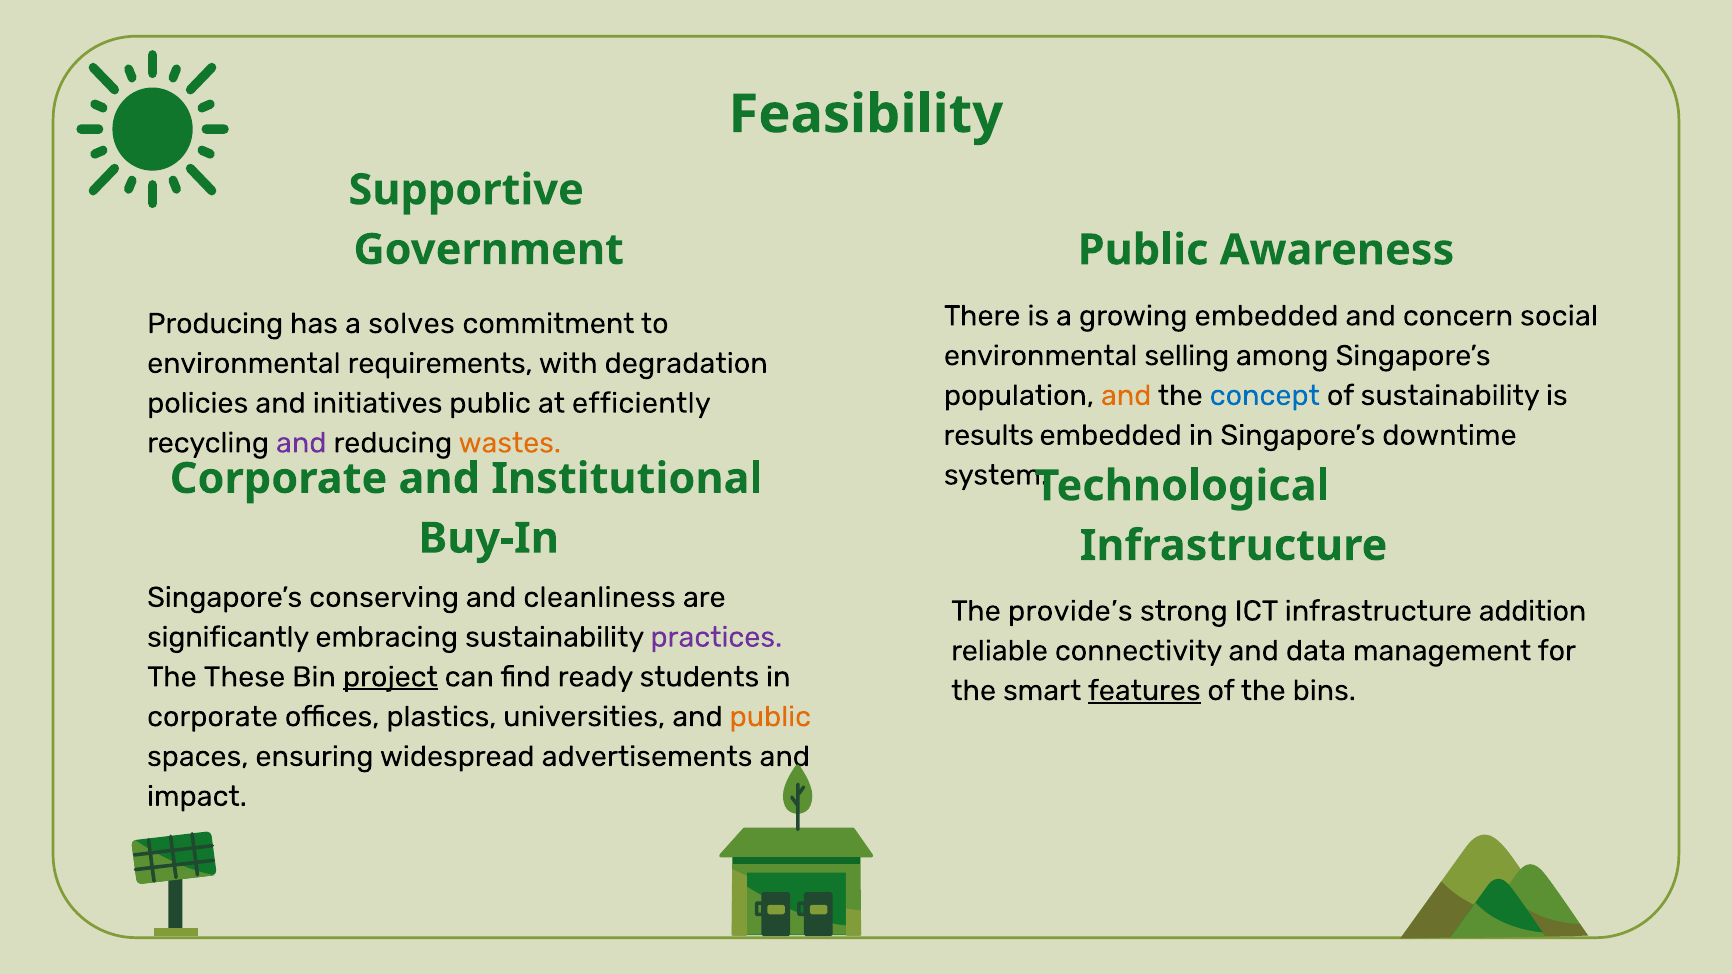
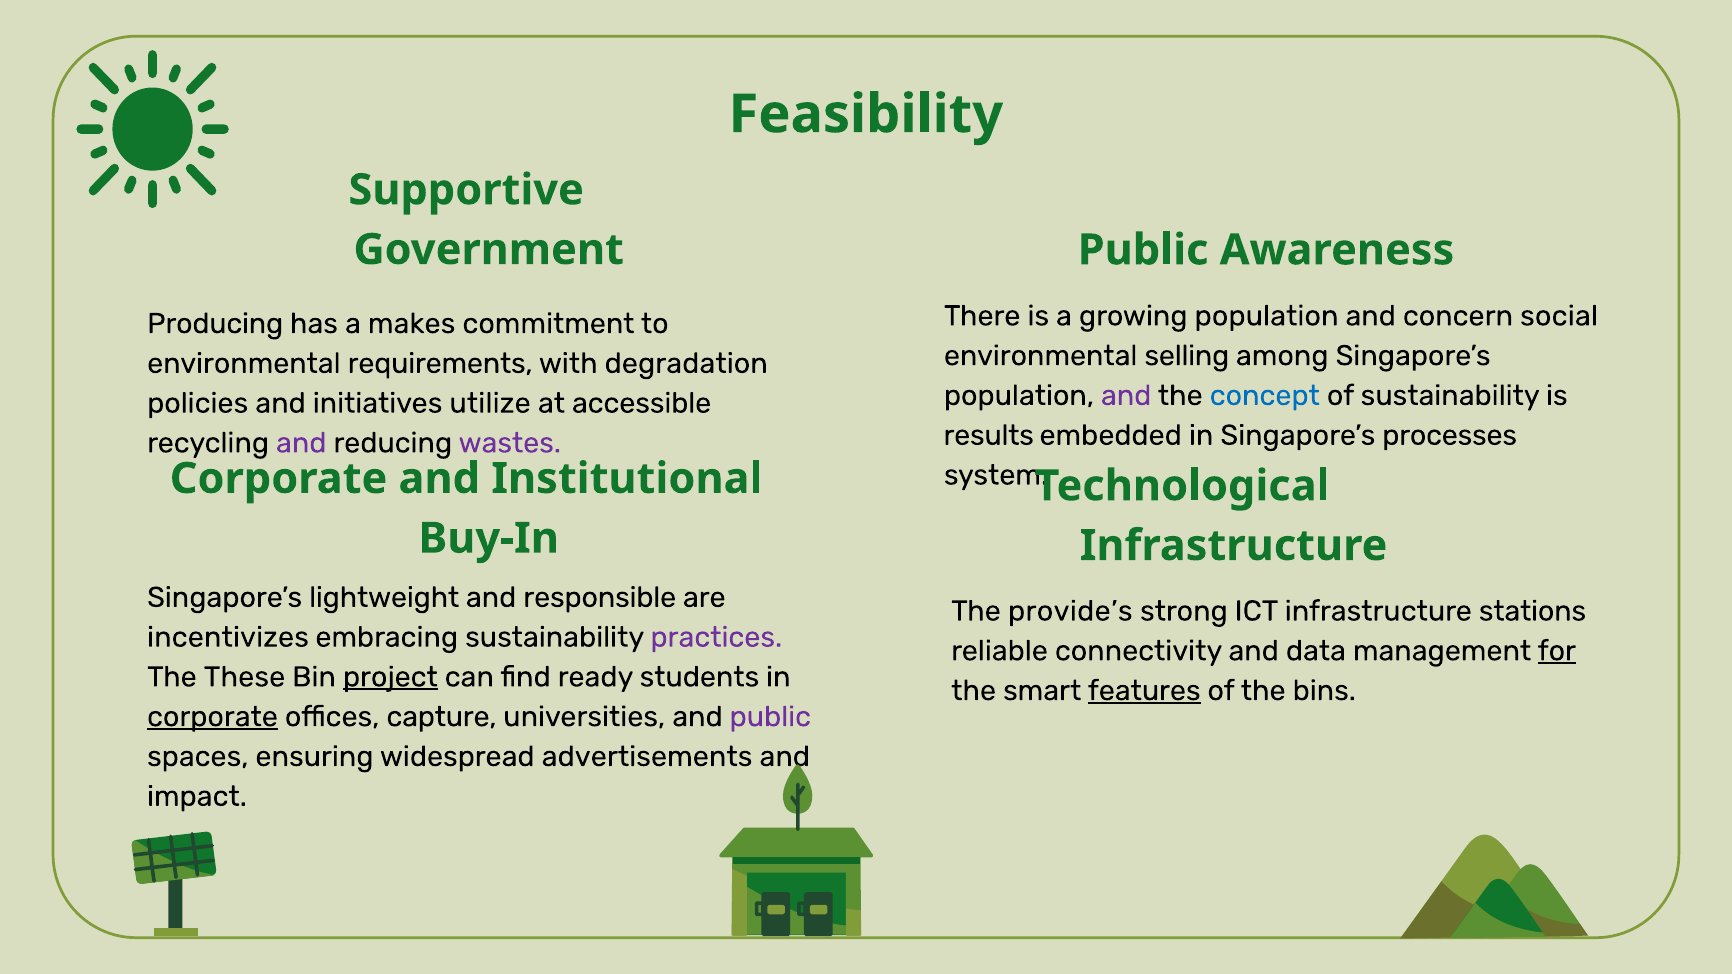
growing embedded: embedded -> population (1267, 316)
solves: solves -> makes (412, 324)
and colour: orange -> purple (1126, 396)
initiatives public: public -> utilize (490, 403)
efficiently: efficiently -> accessible (642, 403)
downtime: downtime -> processes (1450, 435)
wastes colour: orange -> purple (510, 443)
conserving: conserving -> lightweight (384, 598)
cleanliness: cleanliness -> responsible (600, 598)
addition: addition -> stations (1532, 611)
significantly: significantly -> incentivizes (228, 637)
for underline: none -> present (1557, 651)
corporate underline: none -> present (213, 717)
plastics: plastics -> capture (442, 717)
public colour: orange -> purple (770, 717)
